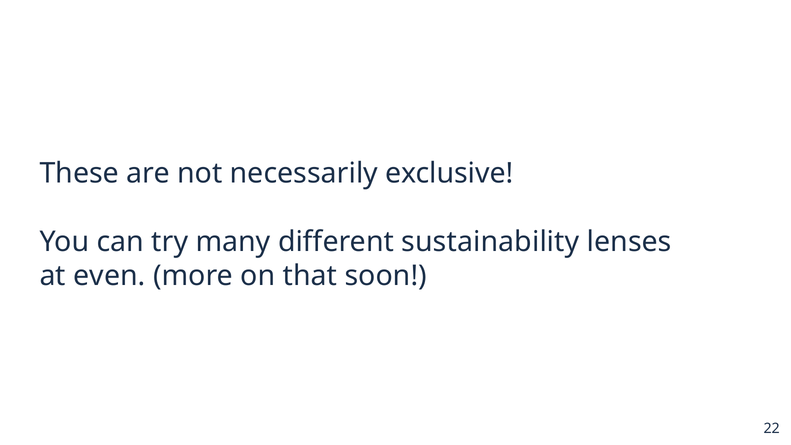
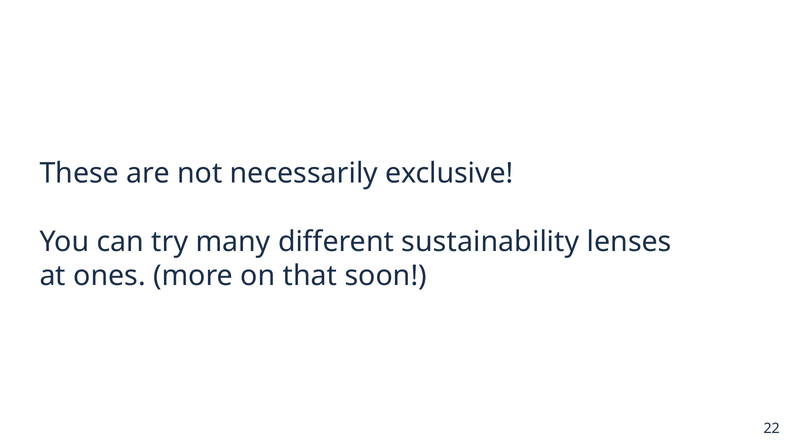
even: even -> ones (109, 276)
